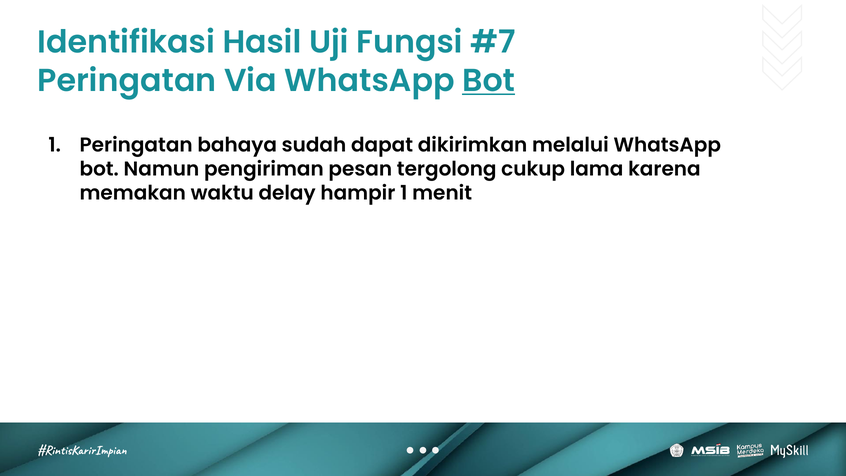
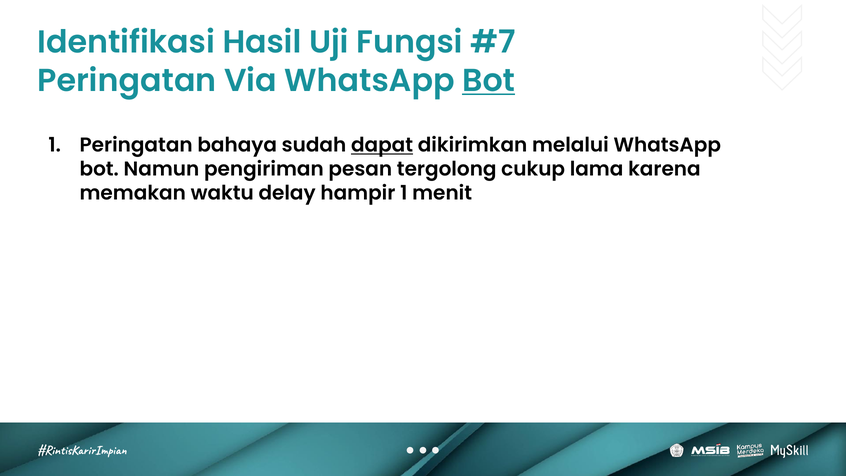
dapat underline: none -> present (382, 145)
